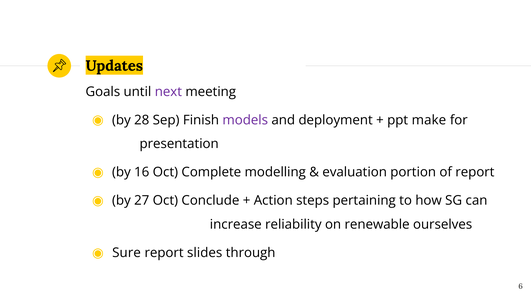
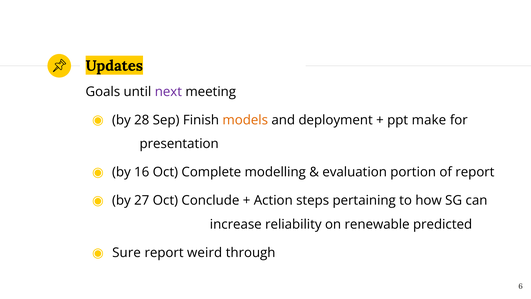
models colour: purple -> orange (245, 120)
ourselves: ourselves -> predicted (443, 224)
slides: slides -> weird (205, 253)
